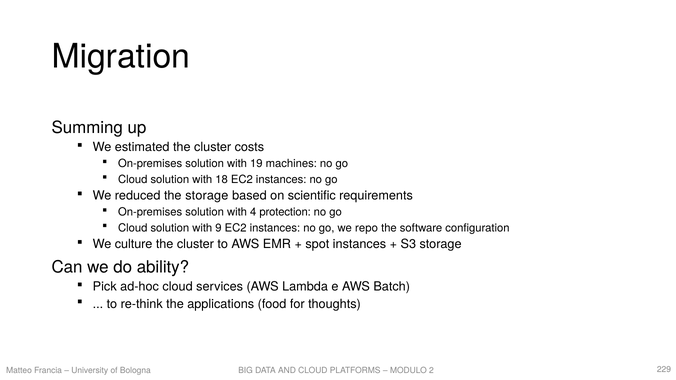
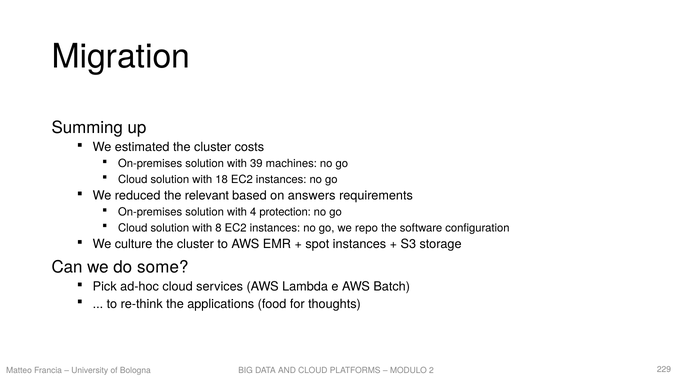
19: 19 -> 39 (256, 164)
the storage: storage -> relevant (207, 196)
scientific: scientific -> answers (312, 196)
9: 9 -> 8 (218, 228)
ability: ability -> some (163, 267)
